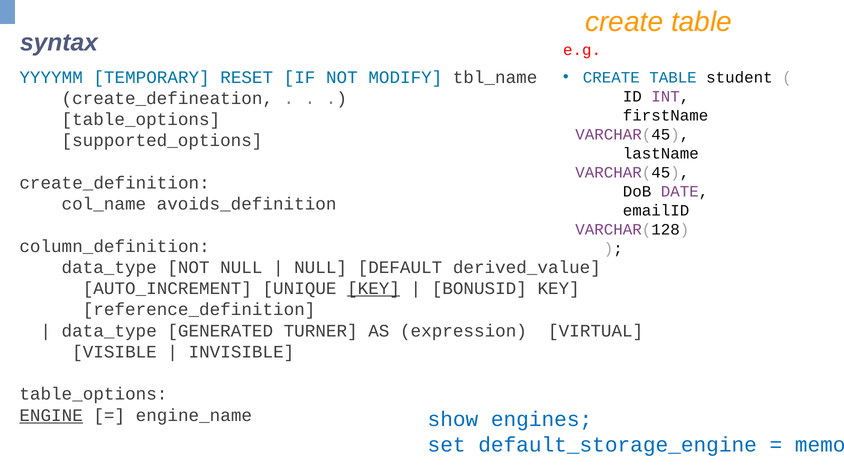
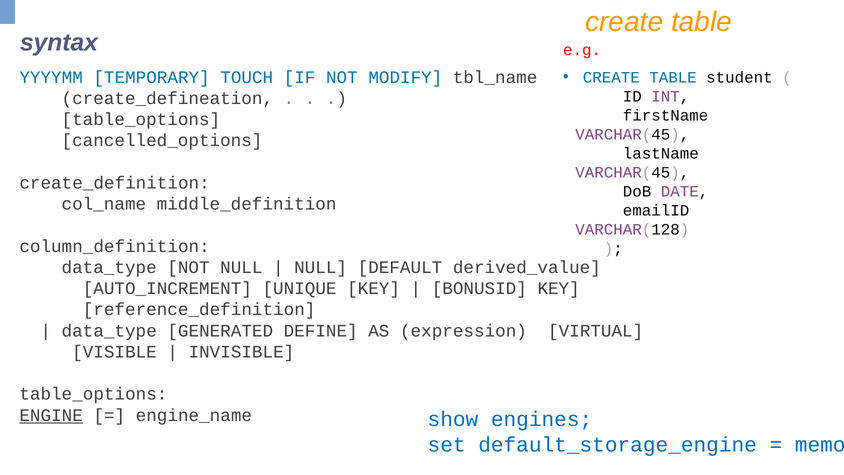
RESET: RESET -> TOUCH (247, 77)
supported_options: supported_options -> cancelled_options (162, 141)
avoids_definition: avoids_definition -> middle_definition (247, 204)
KEY underline: present -> none (374, 288)
TURNER: TURNER -> DEFINE (321, 331)
